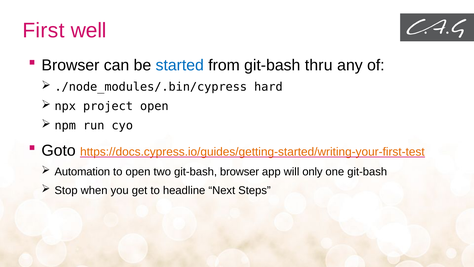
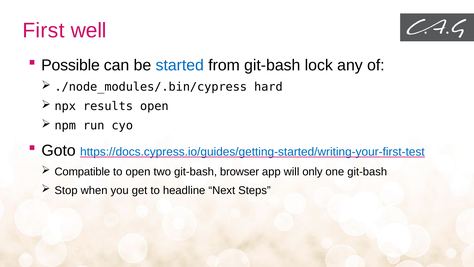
Browser: Browser -> Possible (71, 65)
thru: thru -> lock (319, 65)
project: project -> results (108, 106)
https://docs.cypress.io/guides/getting-started/writing-your-first-test colour: orange -> blue (252, 152)
Automation: Automation -> Compatible (82, 172)
